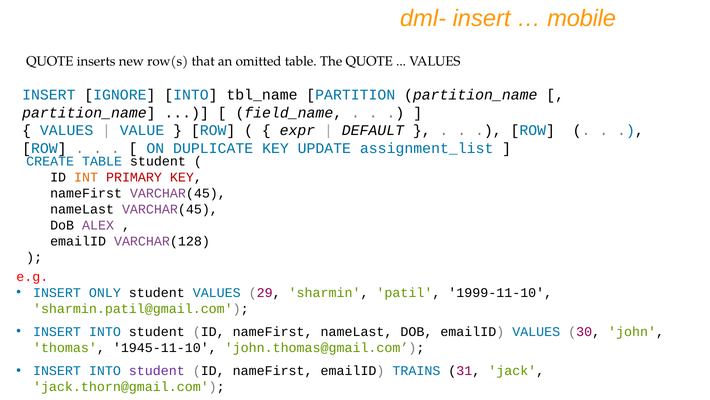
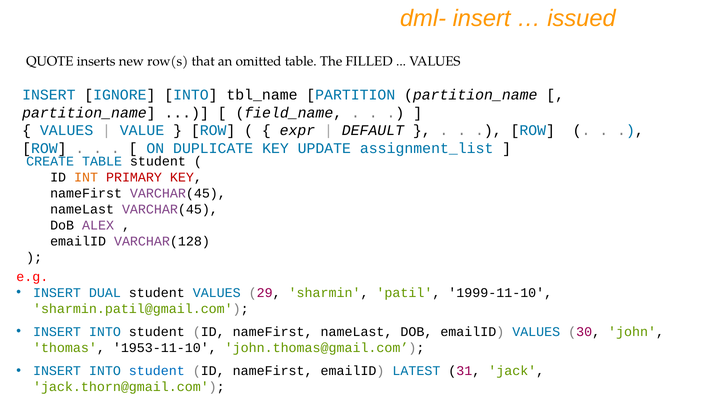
mobile: mobile -> issued (582, 18)
The QUOTE: QUOTE -> FILLED (369, 61)
ONLY: ONLY -> DUAL (105, 292)
1945-11-10: 1945-11-10 -> 1953-11-10 (165, 347)
student colour: purple -> blue (157, 370)
TRAINS: TRAINS -> LATEST (416, 370)
